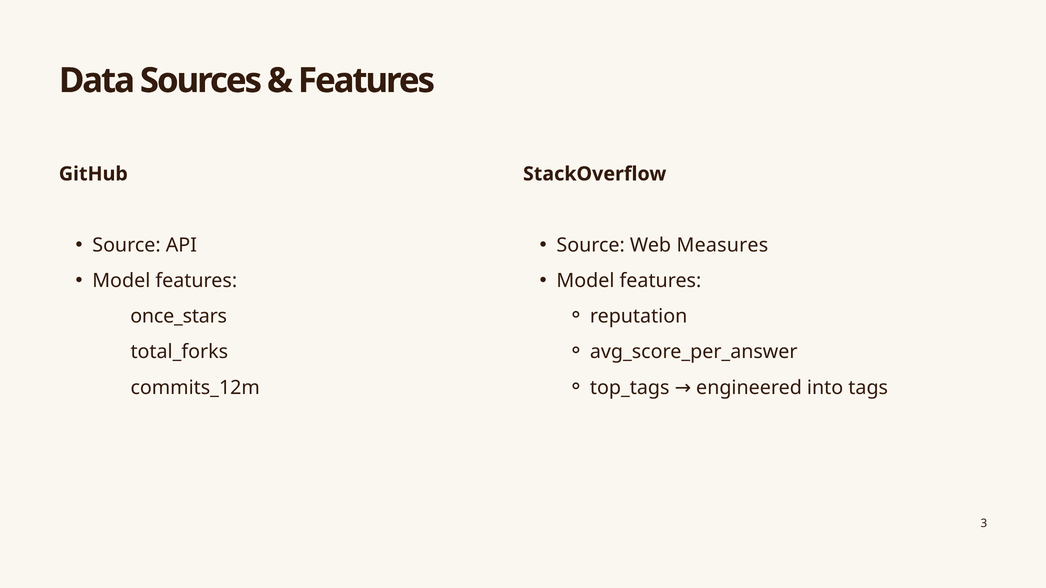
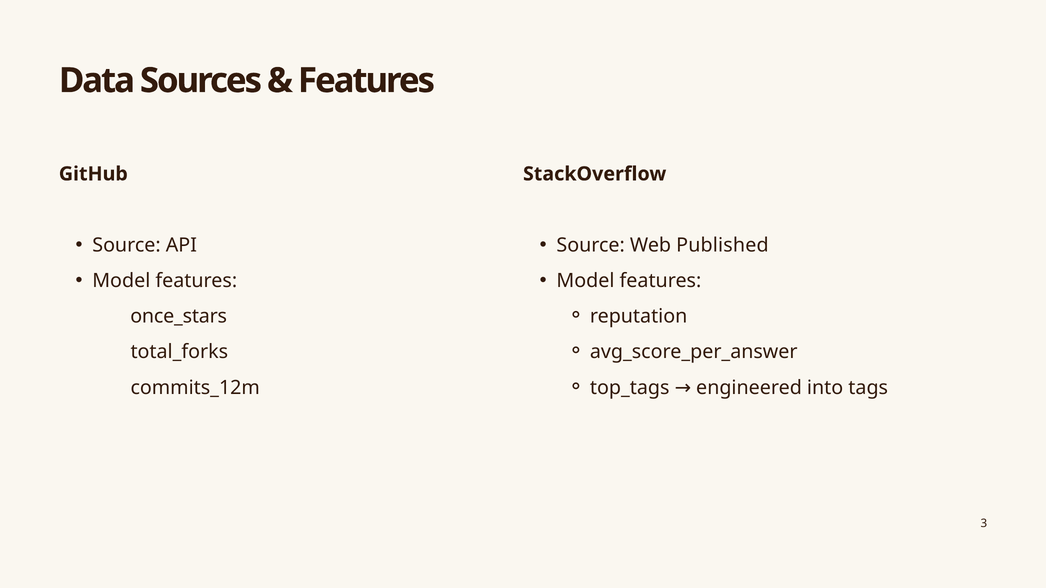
Measures: Measures -> Published (722, 245)
